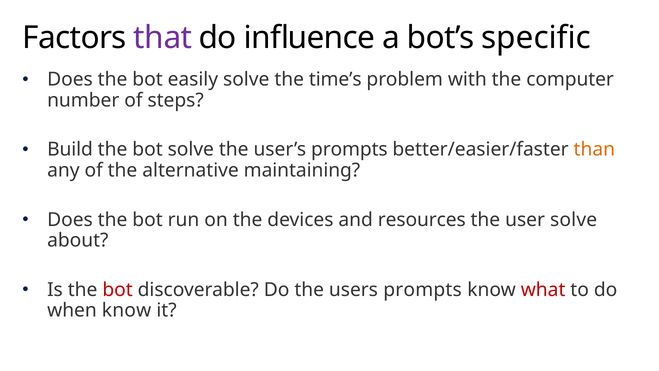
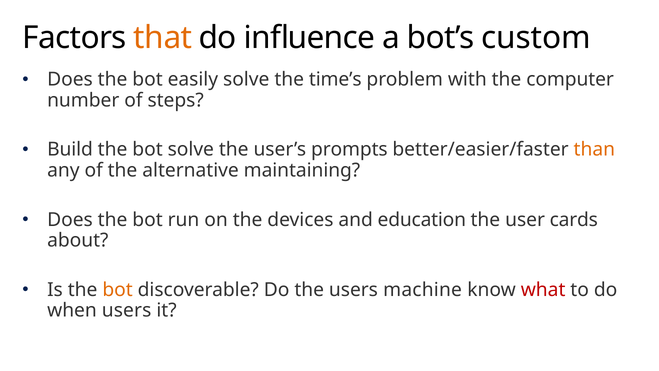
that colour: purple -> orange (163, 38)
specific: specific -> custom (536, 38)
resources: resources -> education (422, 219)
user solve: solve -> cards (574, 219)
bot colour: red -> orange (118, 289)
users prompts: prompts -> machine (423, 289)
when know: know -> users (127, 310)
